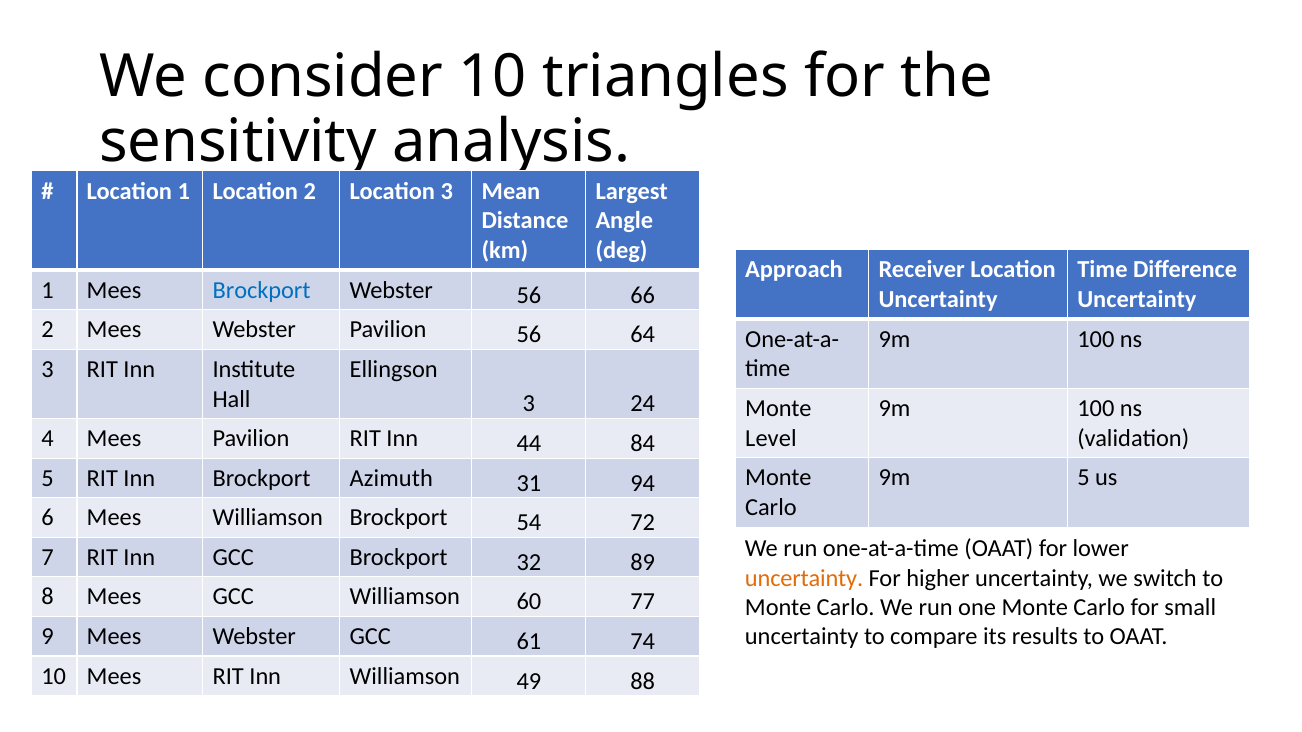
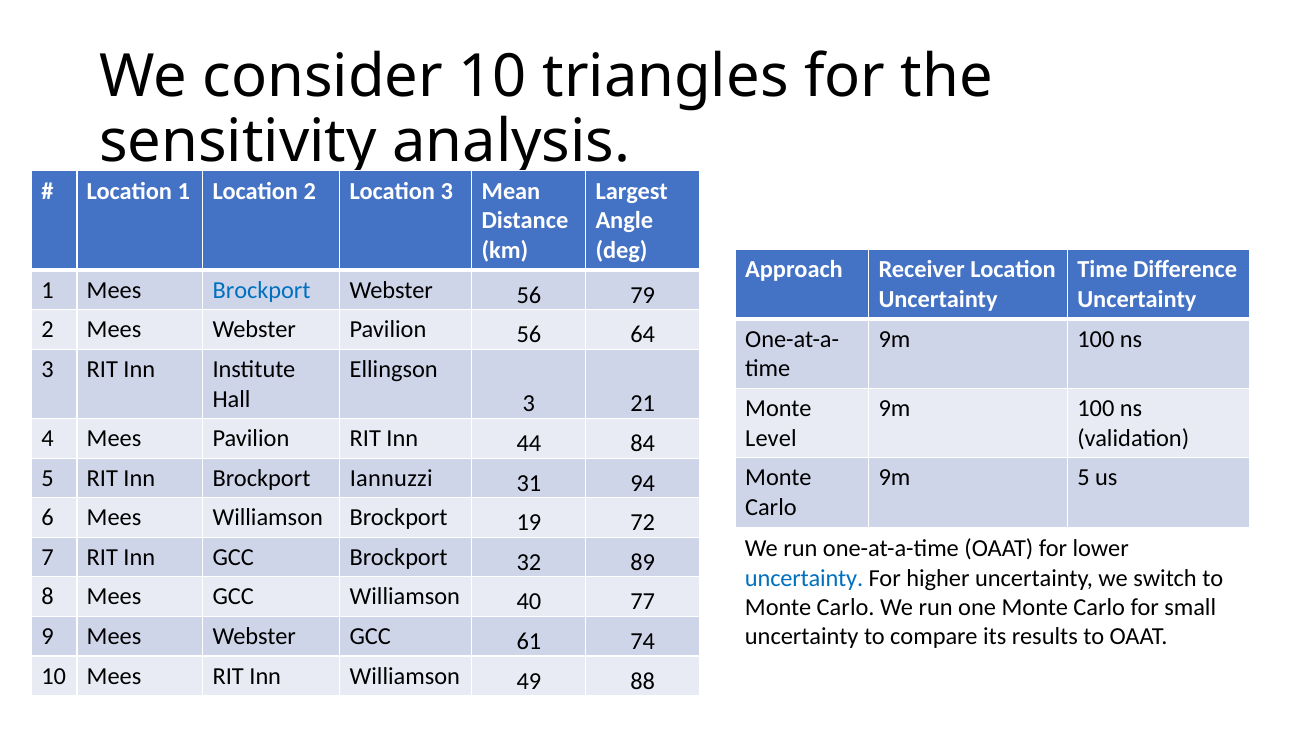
66: 66 -> 79 (643, 295)
24: 24 -> 21 (643, 404)
Azimuth: Azimuth -> Iannuzzi (391, 478)
54: 54 -> 19 (529, 523)
uncertainty colour: orange -> blue (804, 578)
60: 60 -> 40 (529, 602)
